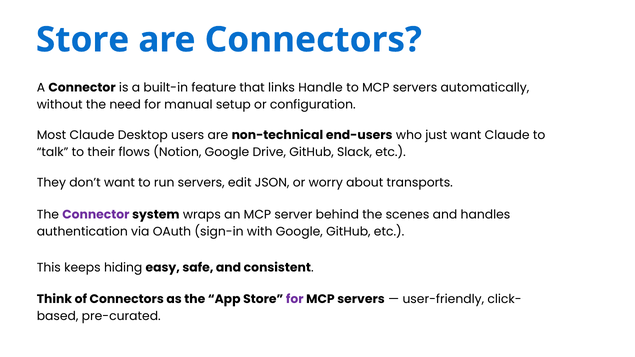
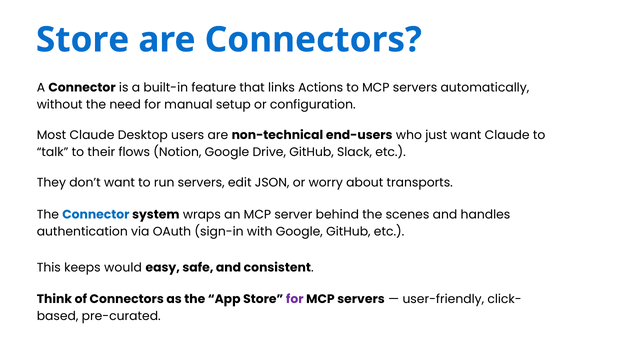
Handle: Handle -> Actions (321, 88)
Connector colour: purple -> blue (96, 215)
hiding: hiding -> would (123, 268)
